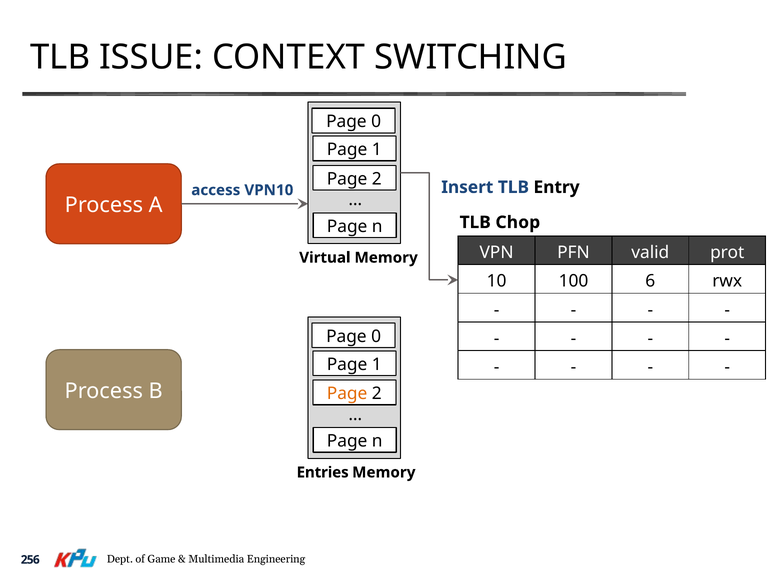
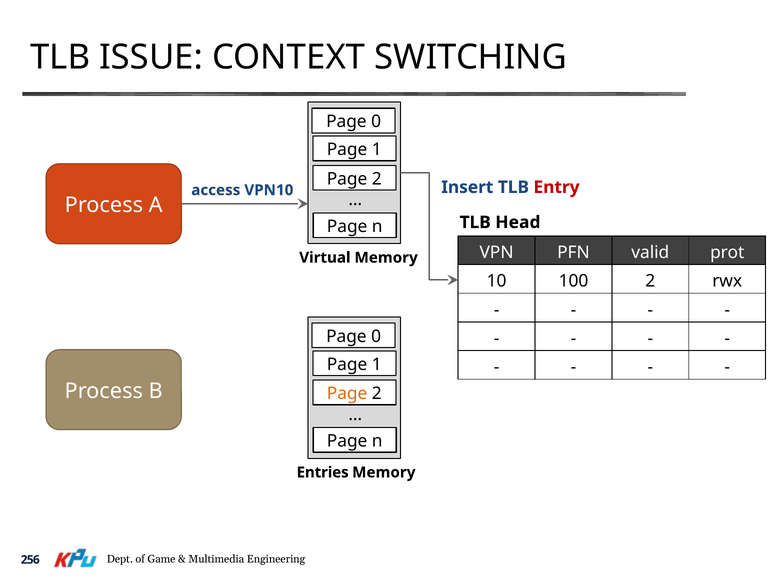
Entry colour: black -> red (557, 187)
Chop: Chop -> Head (518, 222)
100 6: 6 -> 2 (650, 281)
